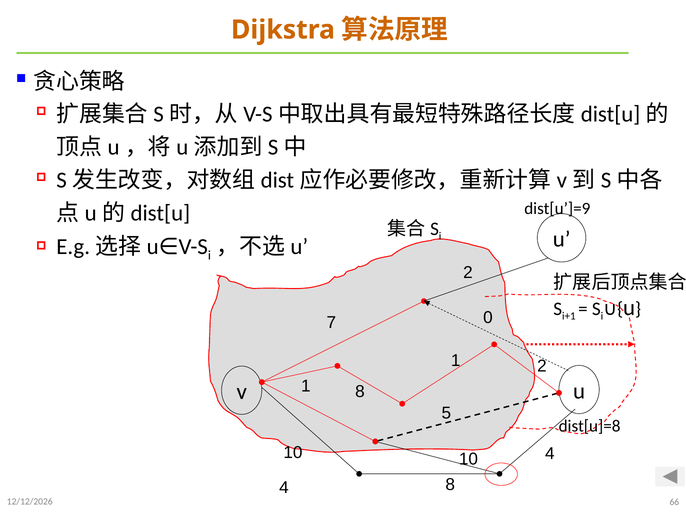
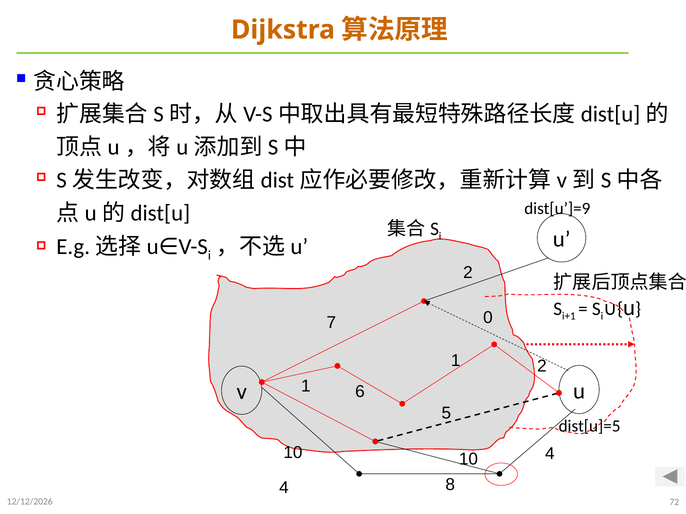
1 8: 8 -> 6 (360, 392)
dist[u]=8: dist[u]=8 -> dist[u]=5 (590, 427)
66: 66 -> 72 (674, 502)
